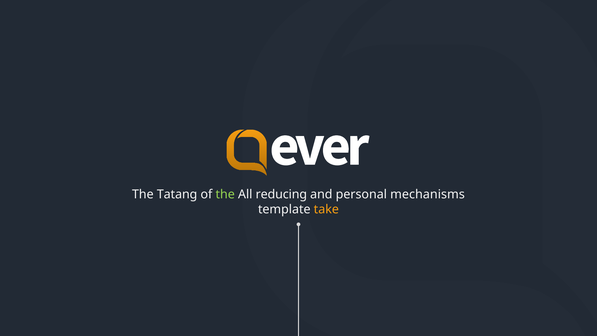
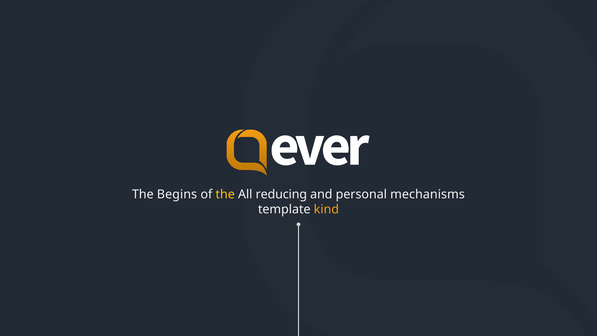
Tatang: Tatang -> Begins (177, 194)
the colour: light green -> yellow (225, 194)
take: take -> kind (326, 209)
